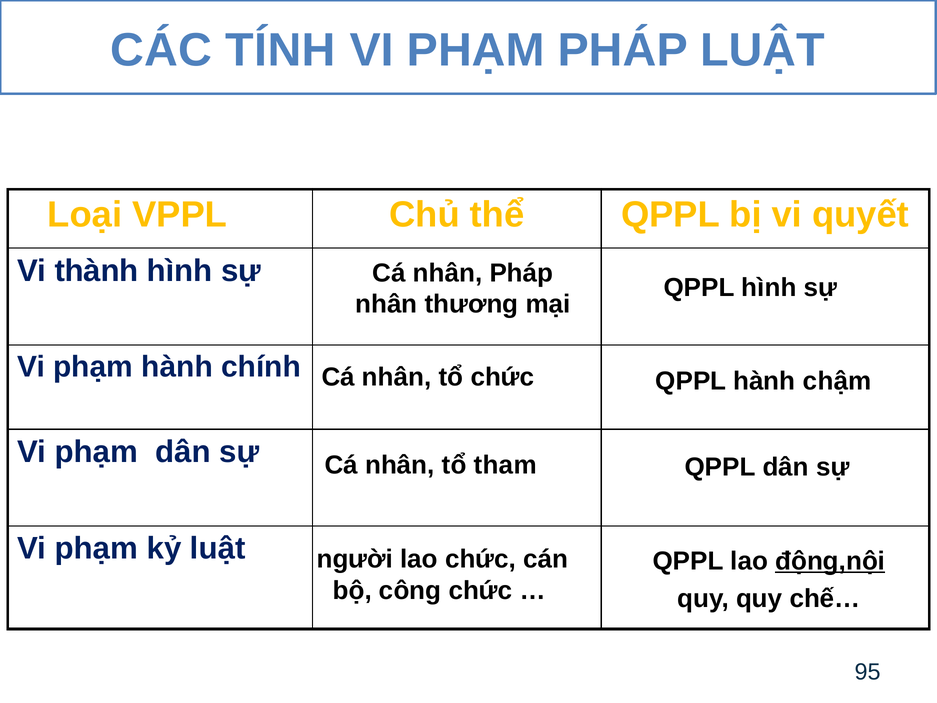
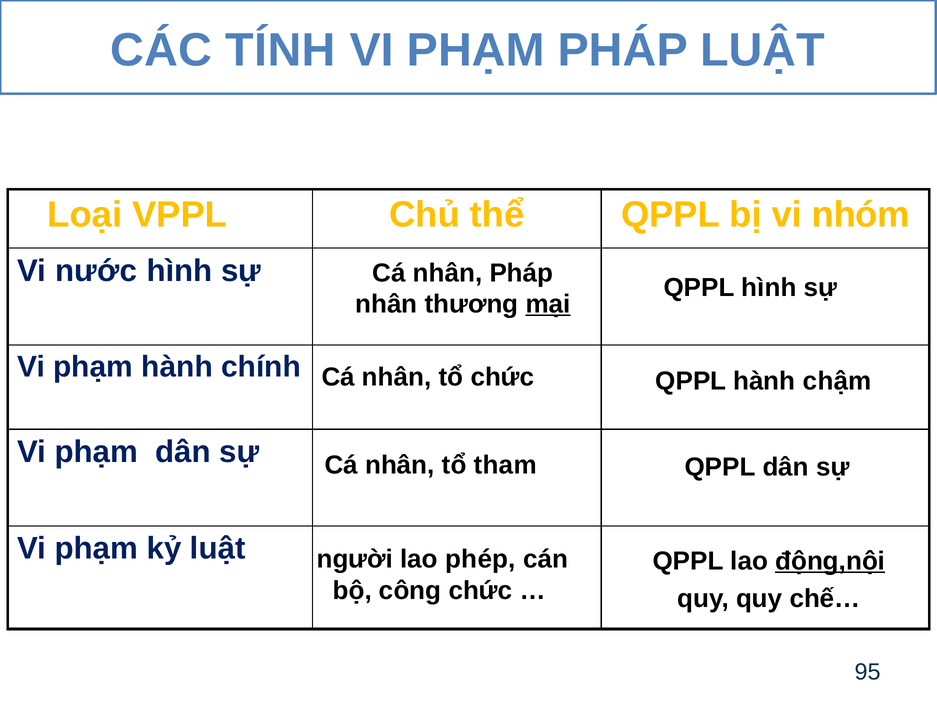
quyết: quyết -> nhóm (861, 215)
thành: thành -> nước (96, 271)
mại underline: none -> present (548, 304)
lao chức: chức -> phép (480, 559)
